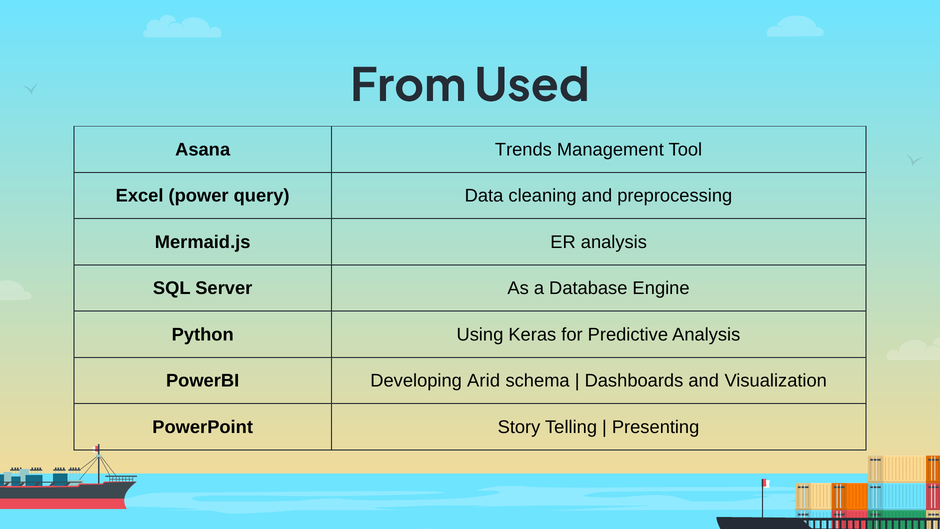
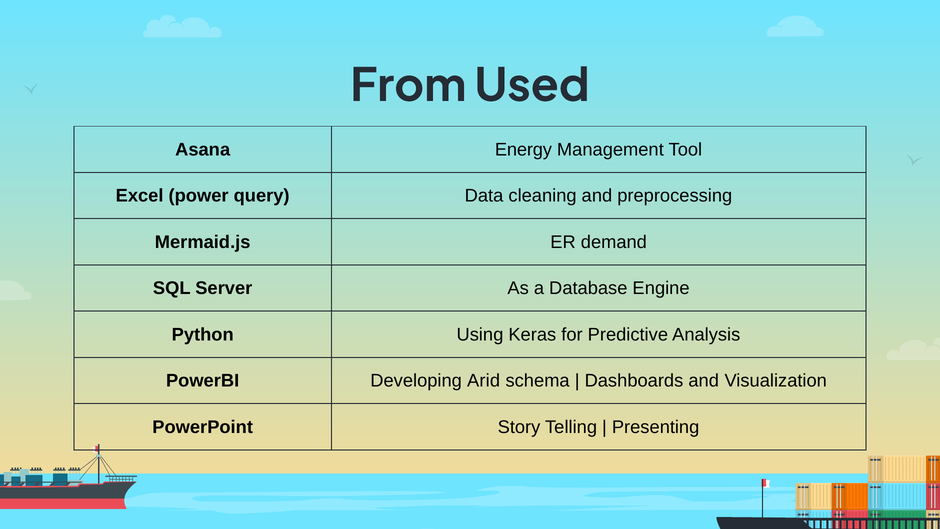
Trends: Trends -> Energy (523, 150)
ER analysis: analysis -> demand (614, 242)
